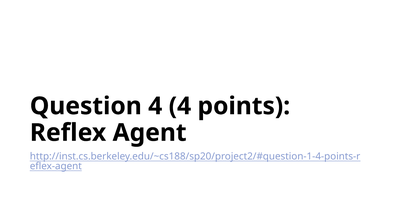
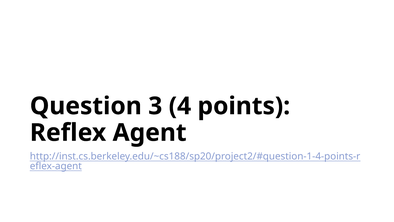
Question 4: 4 -> 3 (155, 106)
